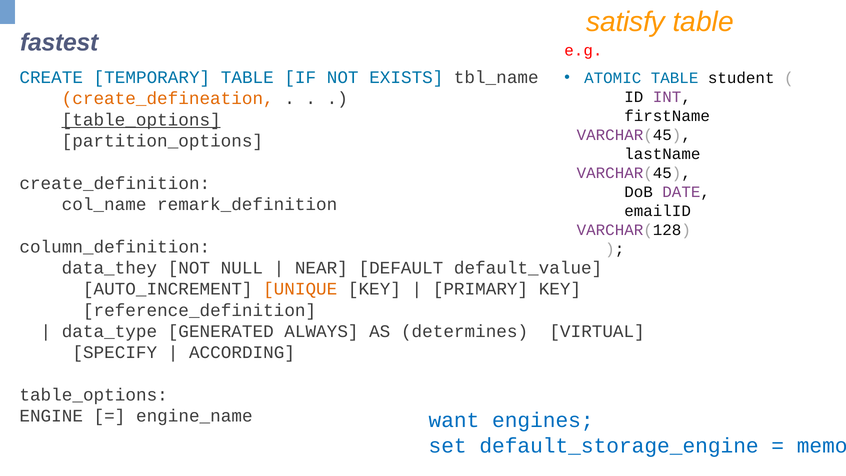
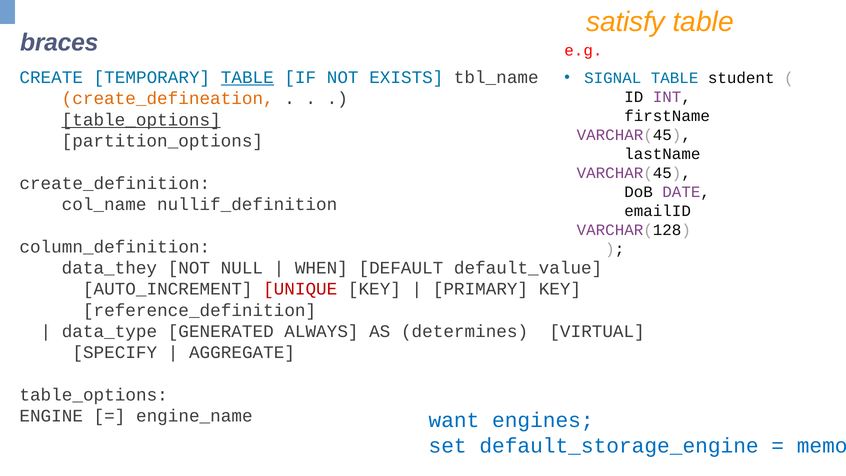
fastest: fastest -> braces (59, 43)
ATOMIC: ATOMIC -> SIGNAL (613, 78)
TABLE underline: none -> present (247, 77)
remark_definition: remark_definition -> nullif_definition (247, 204)
NEAR: NEAR -> WHEN (321, 268)
UNIQUE colour: orange -> red (300, 289)
ACCORDING: ACCORDING -> AGGREGATE (242, 353)
